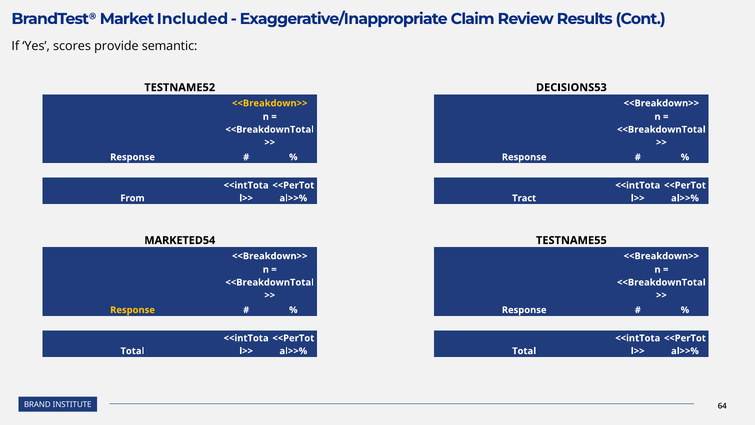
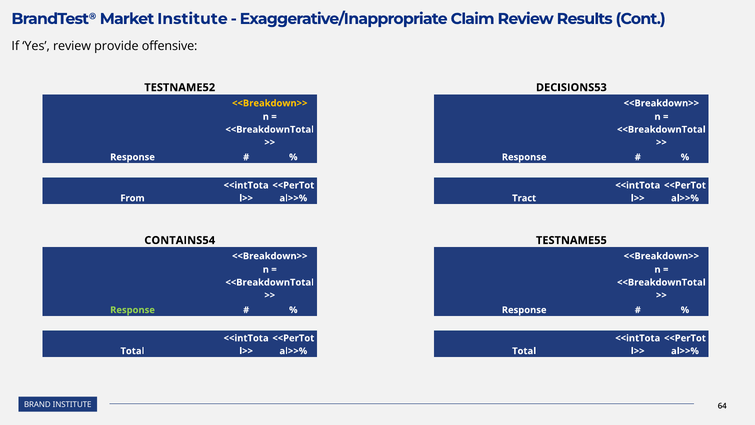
Market Included: Included -> Institute (192, 19)
Yes scores: scores -> review (72, 46)
semantic: semantic -> offensive (170, 46)
MARKETED54: MARKETED54 -> CONTAINS54 (180, 240)
Response colour: yellow -> light green (133, 310)
